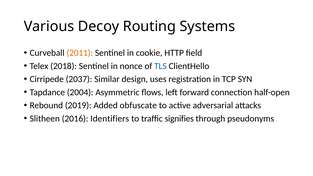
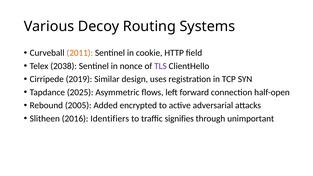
2018: 2018 -> 2038 (64, 66)
TLS colour: blue -> purple (160, 66)
2037: 2037 -> 2019 (79, 79)
2004: 2004 -> 2025 (80, 92)
2019: 2019 -> 2005 (78, 105)
obfuscate: obfuscate -> encrypted (138, 105)
pseudonyms: pseudonyms -> unimportant (251, 119)
